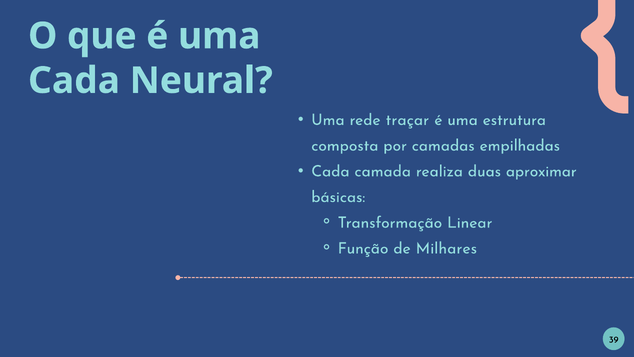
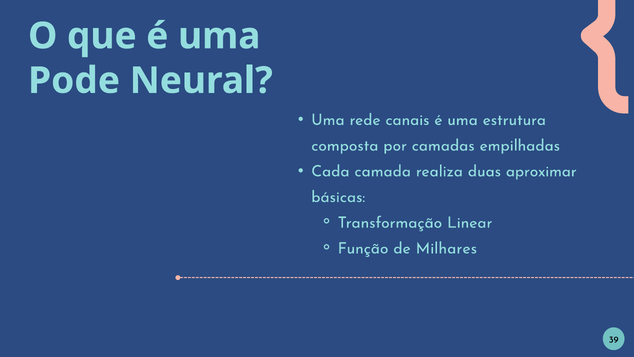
Cada: Cada -> Pode (74, 81)
traçar: traçar -> canais (407, 120)
